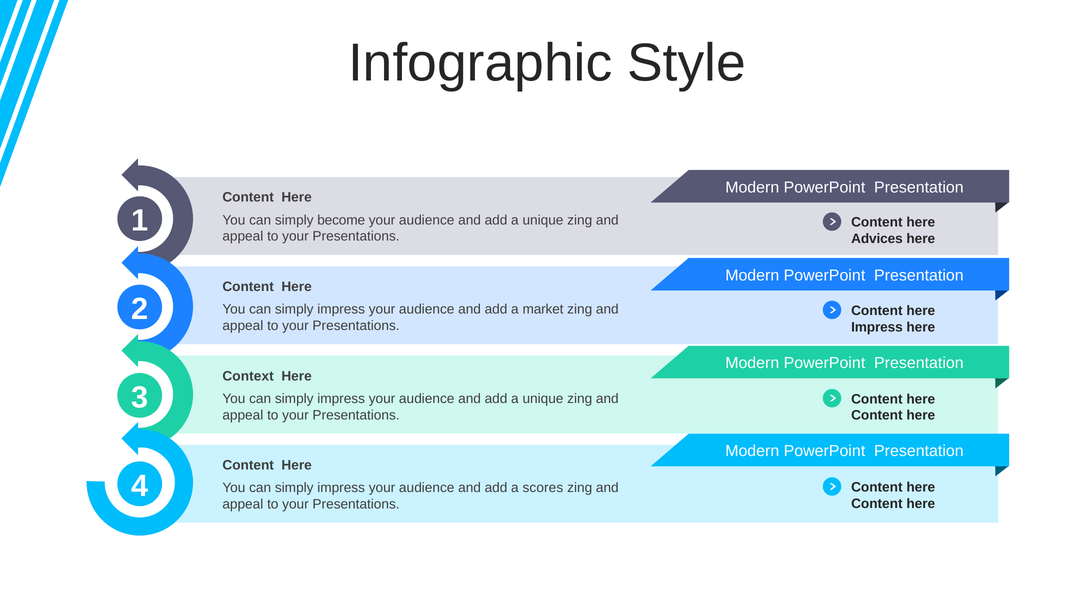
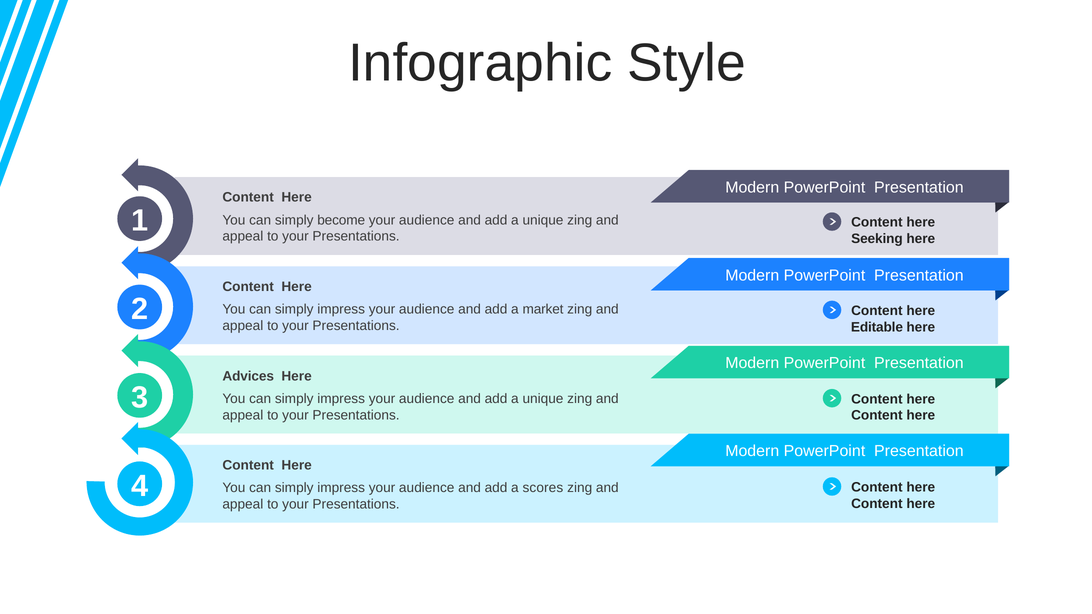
Advices: Advices -> Seeking (877, 239)
Impress: Impress -> Editable (877, 327)
Context: Context -> Advices (248, 376)
